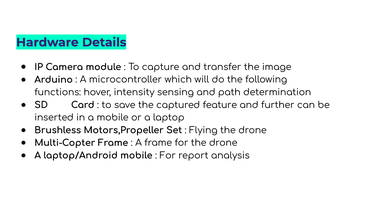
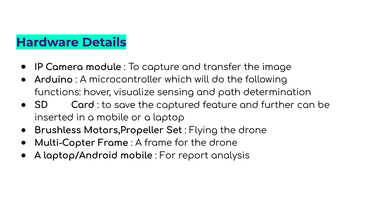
intensity: intensity -> visualize (134, 92)
